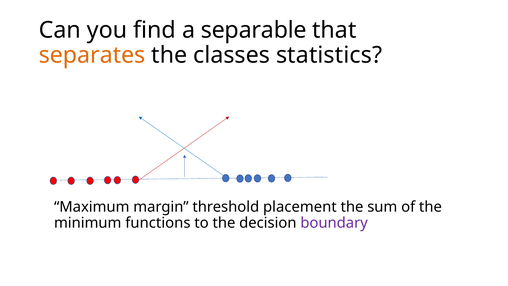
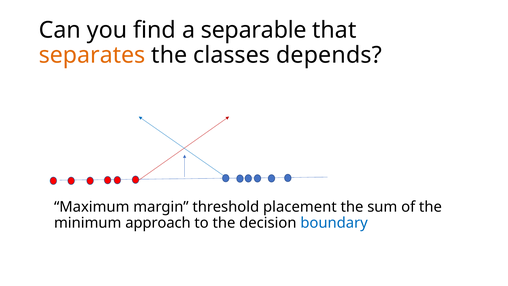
statistics: statistics -> depends (329, 55)
functions: functions -> approach (158, 223)
boundary colour: purple -> blue (334, 223)
